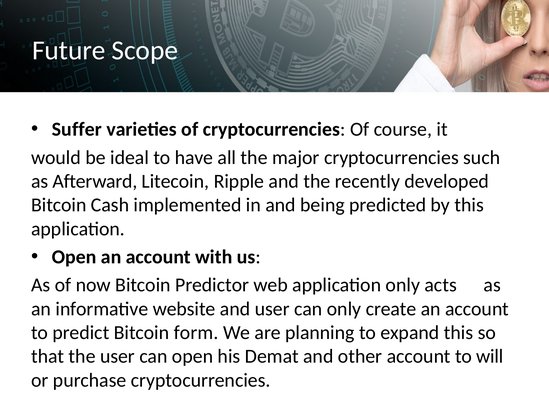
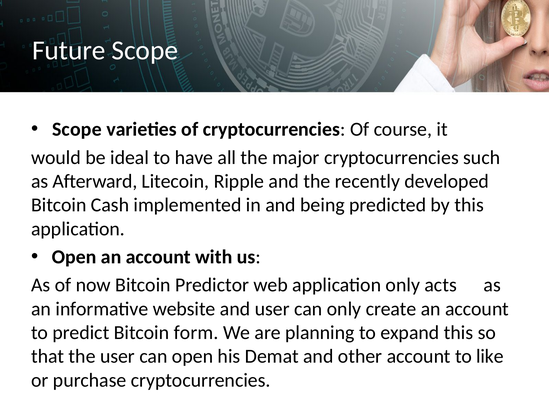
Suffer: Suffer -> Scope (77, 129)
will: will -> like (490, 356)
